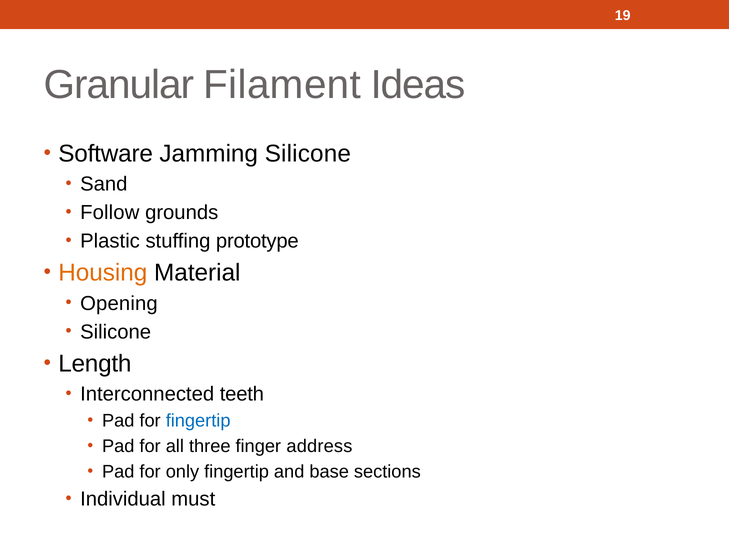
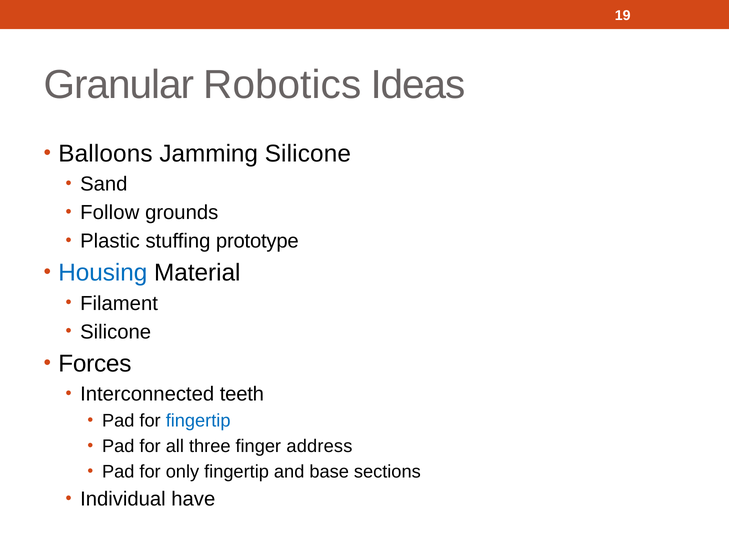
Filament: Filament -> Robotics (282, 85)
Software: Software -> Balloons (105, 154)
Housing colour: orange -> blue (103, 273)
Opening: Opening -> Filament (119, 303)
Length: Length -> Forces (95, 364)
must: must -> have (193, 499)
